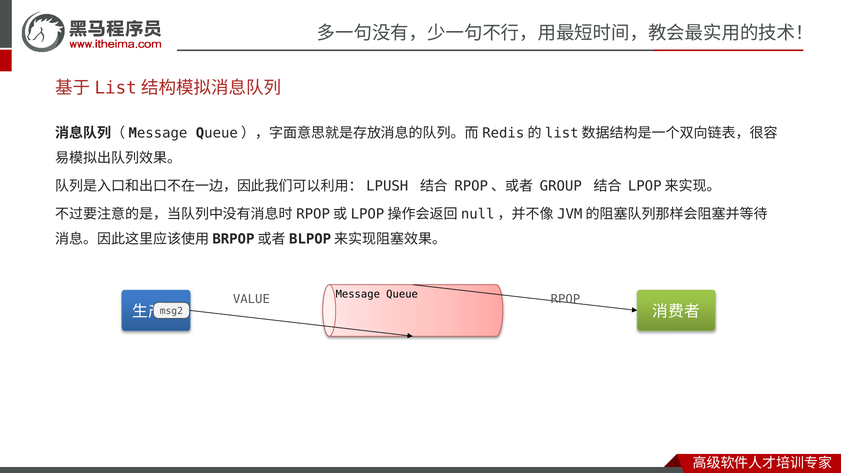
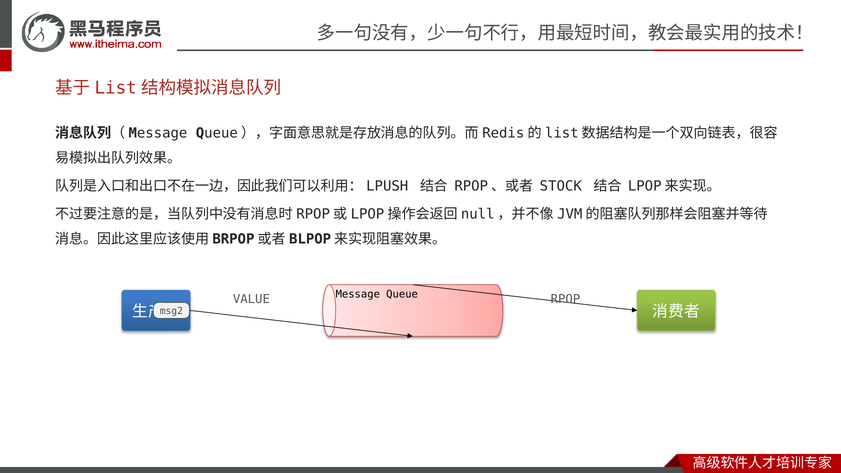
GROUP: GROUP -> STOCK (561, 186)
